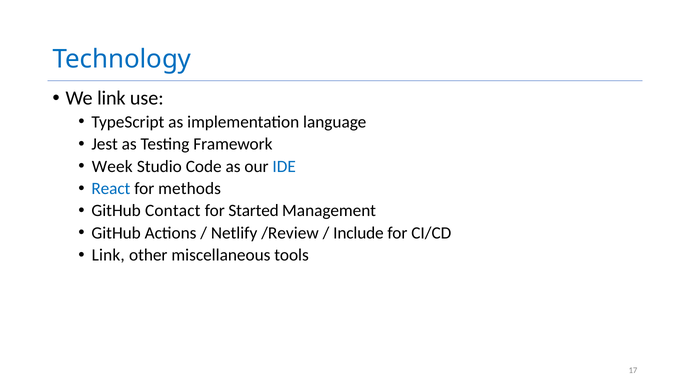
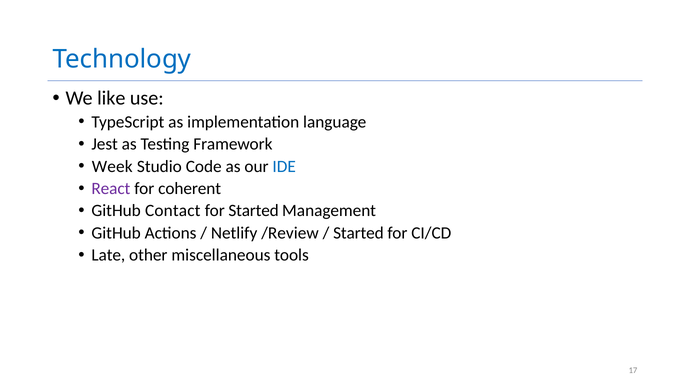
We link: link -> like (111, 98)
React colour: blue -> purple (111, 189)
methods: methods -> coherent (190, 189)
Include: Include -> Started (358, 233)
Link: Link -> Late (108, 255)
